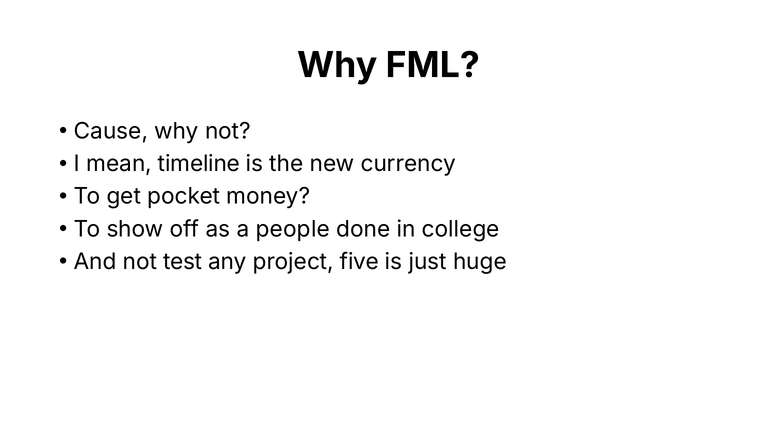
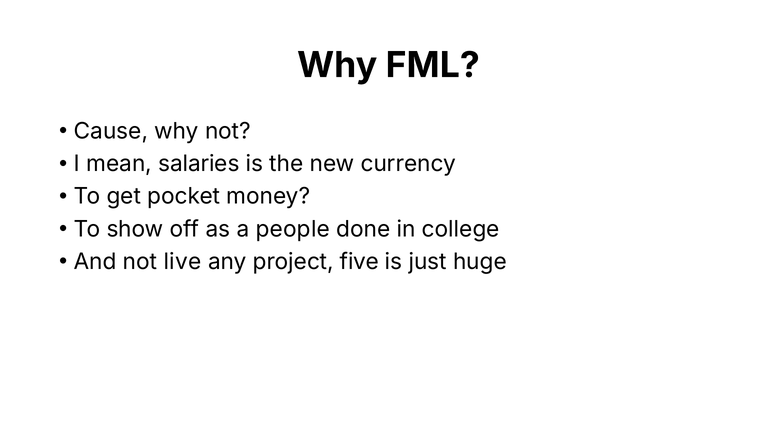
timeline: timeline -> salaries (199, 164)
test: test -> live (183, 262)
